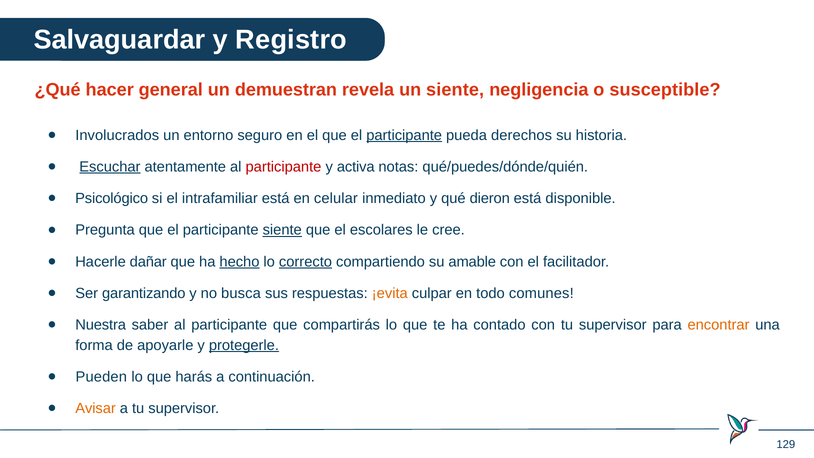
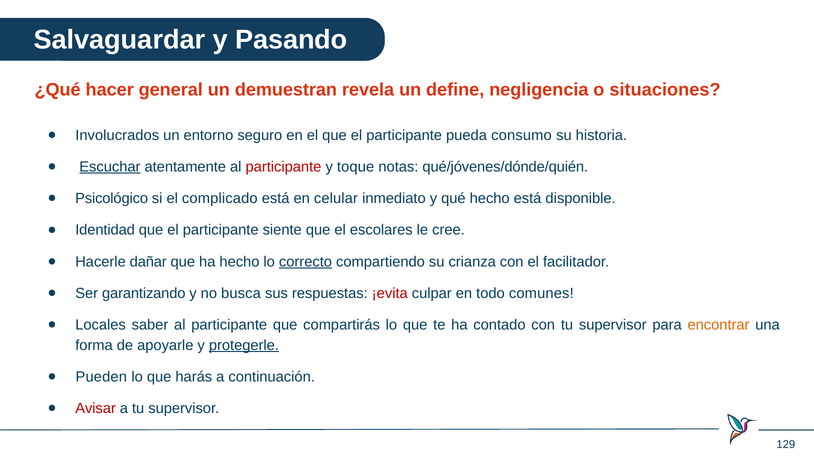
Registro: Registro -> Pasando (291, 40)
un siente: siente -> define (455, 90)
susceptible: susceptible -> situaciones (665, 90)
participante underline: present -> none (404, 135)
derechos: derechos -> consumo (522, 135)
activa: activa -> toque (356, 167)
qué/puedes/dónde/quién: qué/puedes/dónde/quién -> qué/jóvenes/dónde/quién (505, 167)
intrafamiliar: intrafamiliar -> complicado (220, 198)
qué dieron: dieron -> hecho (490, 198)
Pregunta: Pregunta -> Identidad (105, 230)
siente underline: present -> none (282, 230)
hecho underline: present -> none (239, 262)
amable: amable -> crianza (472, 262)
¡evita colour: orange -> red (390, 293)
Nuestra: Nuestra -> Locales (101, 325)
Avisar colour: orange -> red (96, 408)
